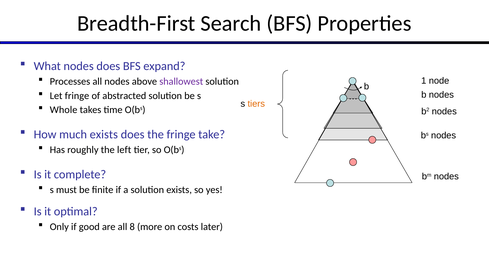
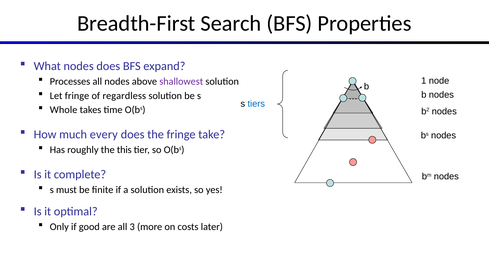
abstracted: abstracted -> regardless (124, 96)
tiers colour: orange -> blue (256, 104)
much exists: exists -> every (104, 135)
left: left -> this (124, 150)
8: 8 -> 3 (132, 227)
